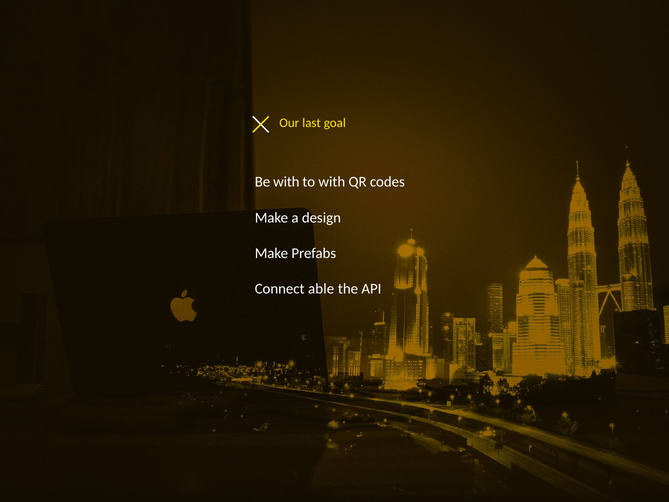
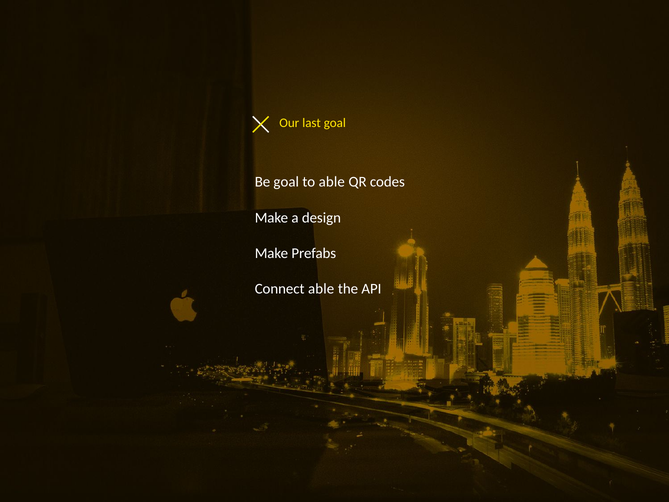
Be with: with -> goal (286, 182)
to with: with -> able (332, 182)
